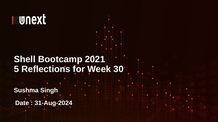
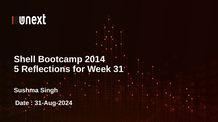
2021: 2021 -> 2014 (95, 60)
30: 30 -> 31 (119, 69)
